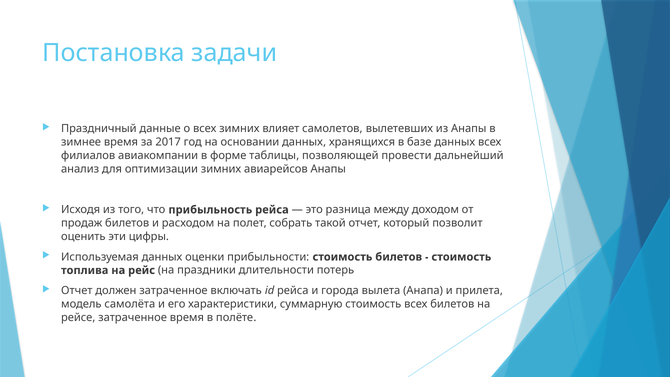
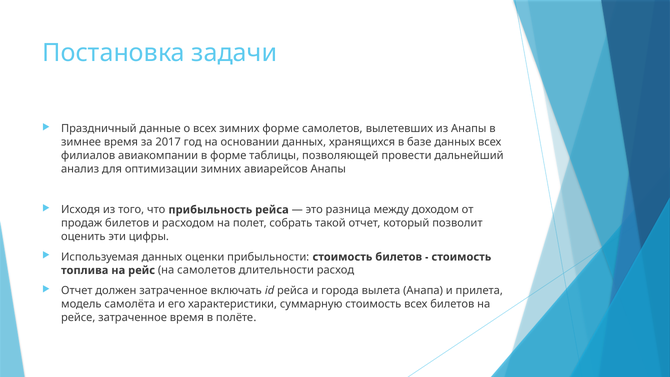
зимних влияет: влияет -> форме (281, 129)
на праздники: праздники -> самолетов (206, 270)
потерь: потерь -> расход (335, 270)
